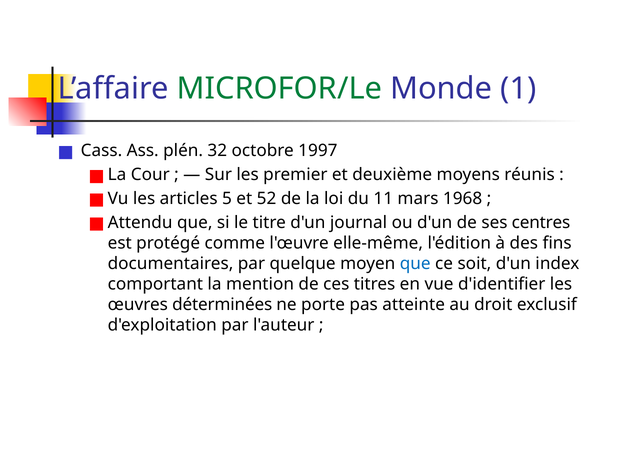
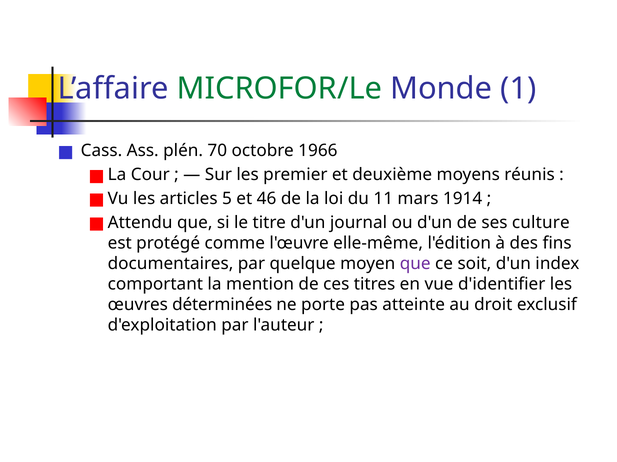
32: 32 -> 70 (217, 151)
1997: 1997 -> 1966 (318, 151)
52: 52 -> 46 (267, 199)
1968: 1968 -> 1914 (463, 199)
centres: centres -> culture (541, 223)
que colour: blue -> purple (415, 264)
